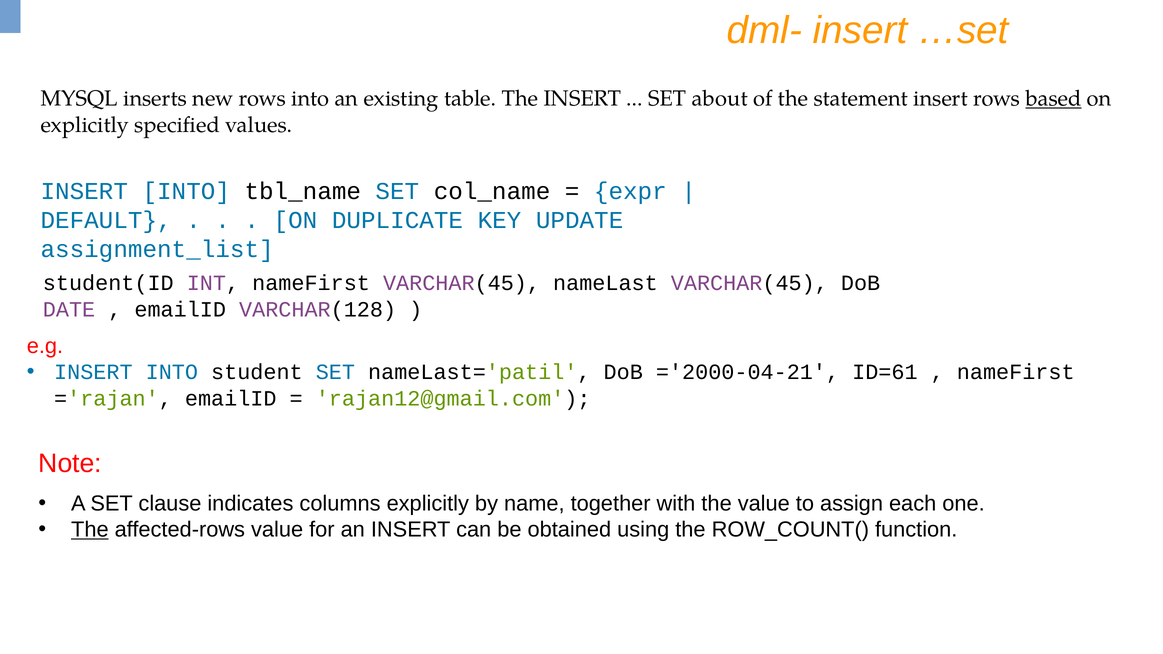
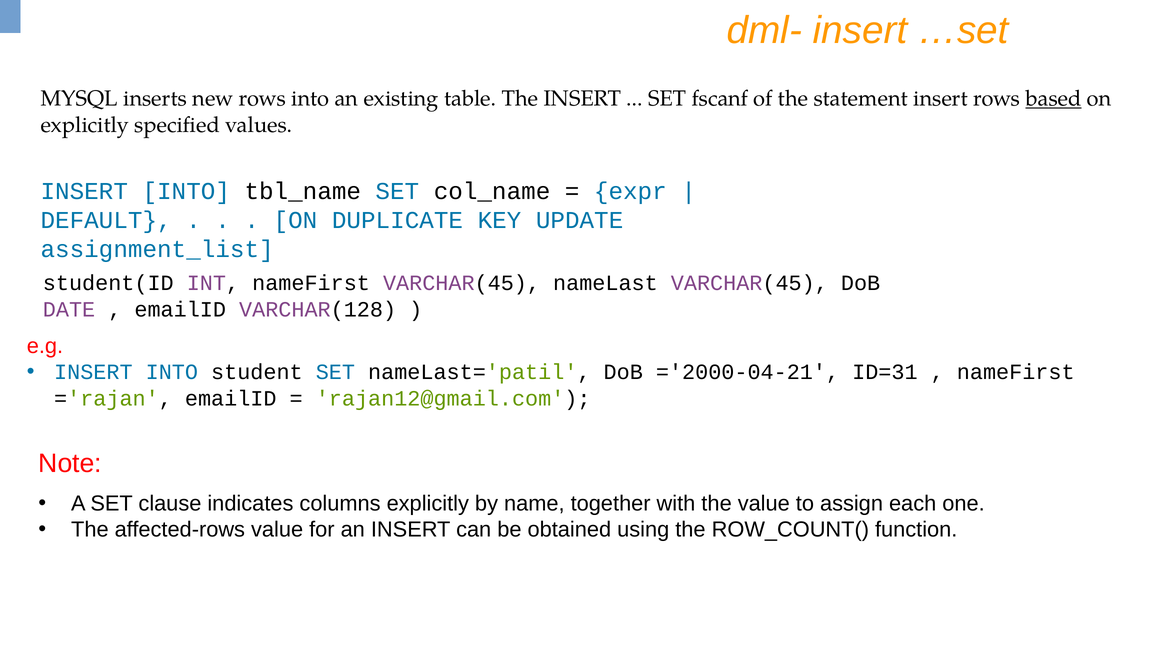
about: about -> fscanf (720, 99)
ID=61: ID=61 -> ID=31 (885, 372)
The underline: present -> none (90, 530)
